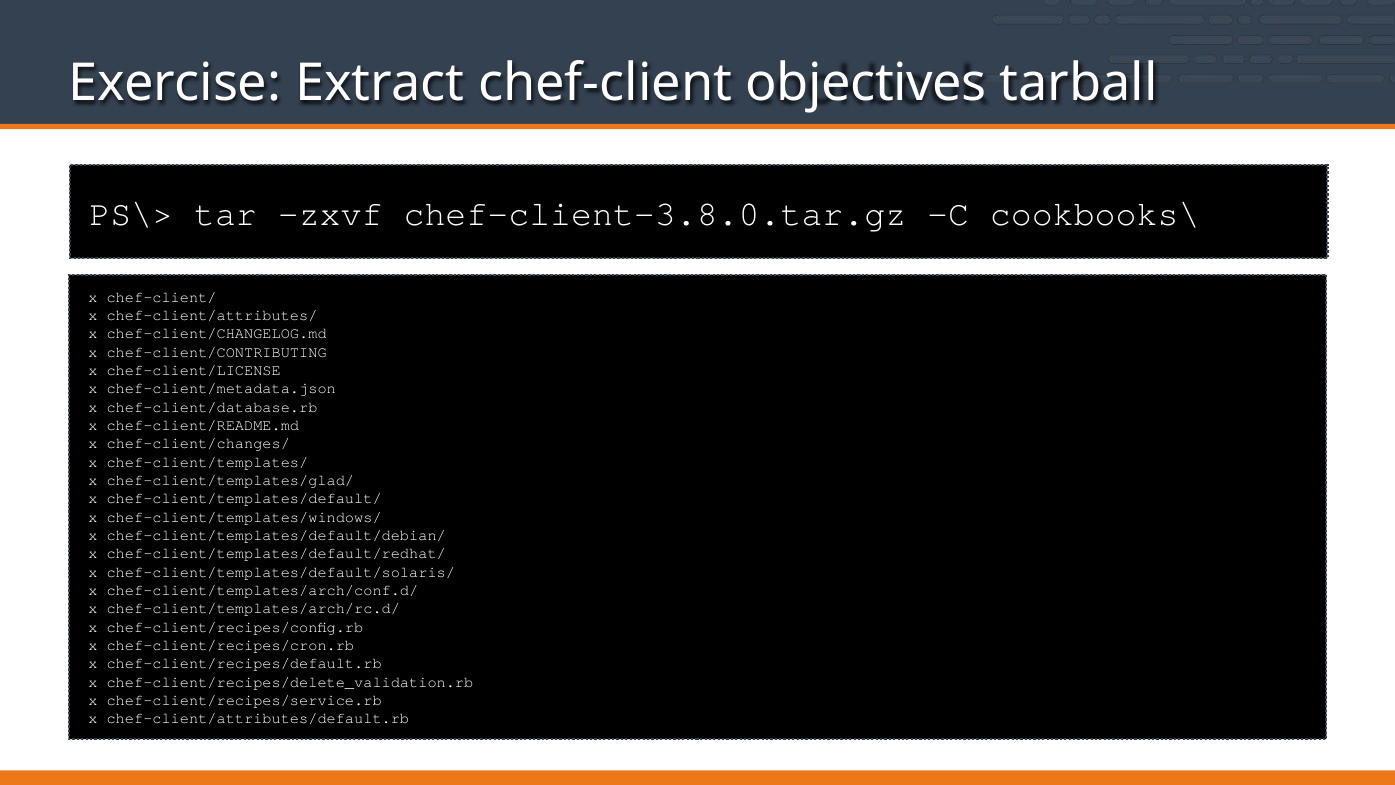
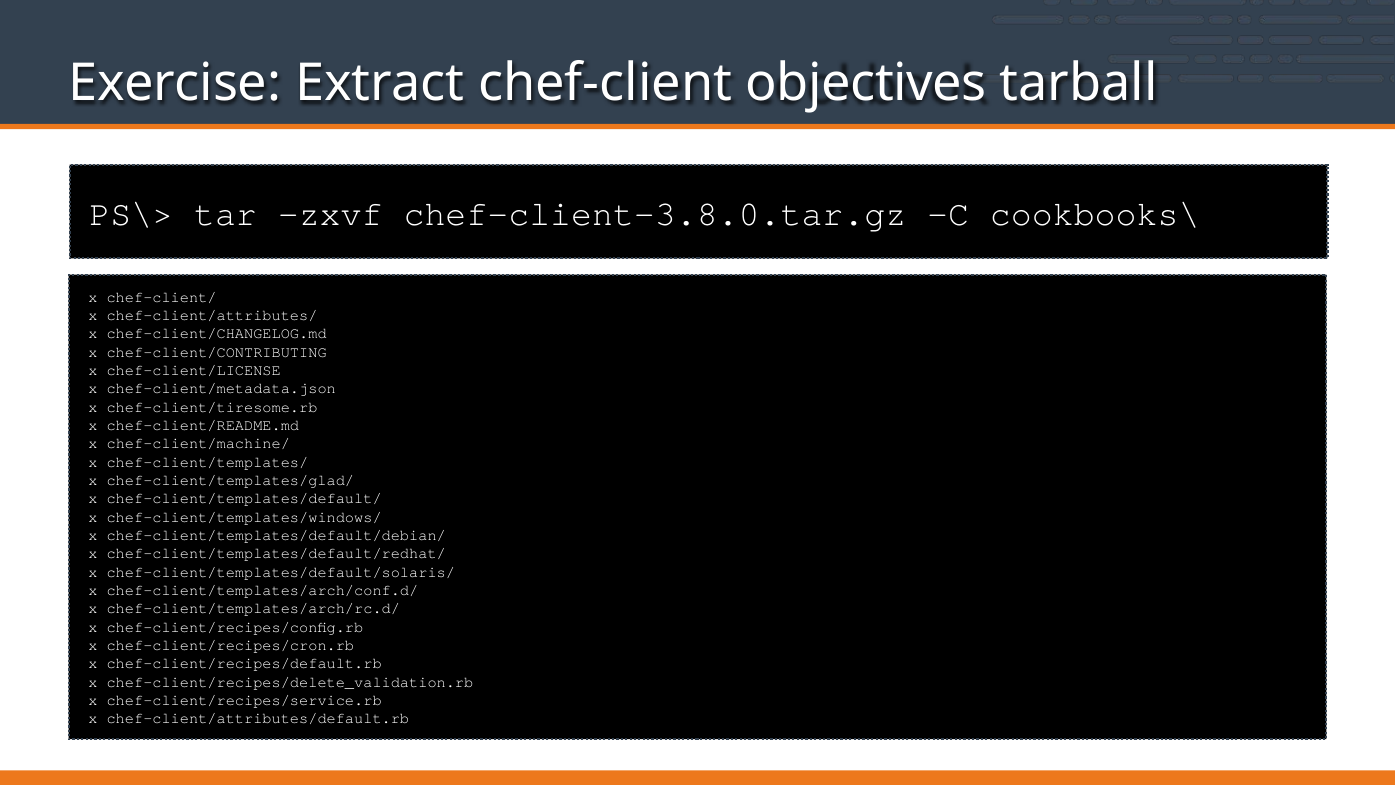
chef-client/database.rb: chef-client/database.rb -> chef-client/tiresome.rb (212, 407)
chef-client/changes/: chef-client/changes/ -> chef-client/machine/ (198, 444)
